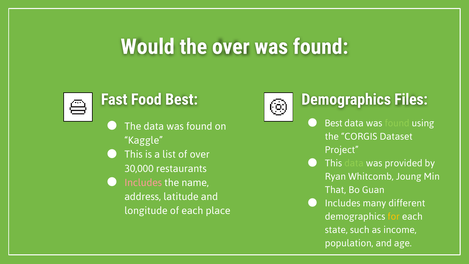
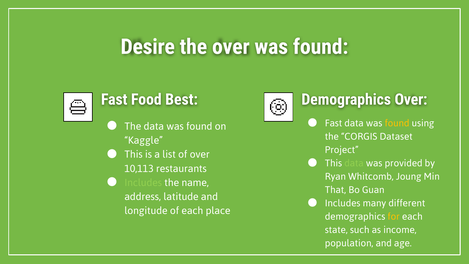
Would: Would -> Desire (148, 47)
Demographics Files: Files -> Over (411, 99)
Best: Best -> Fast (334, 123)
found colour: light green -> yellow (397, 123)
30,000: 30,000 -> 10,113 (139, 168)
Includes colour: pink -> light green (143, 182)
